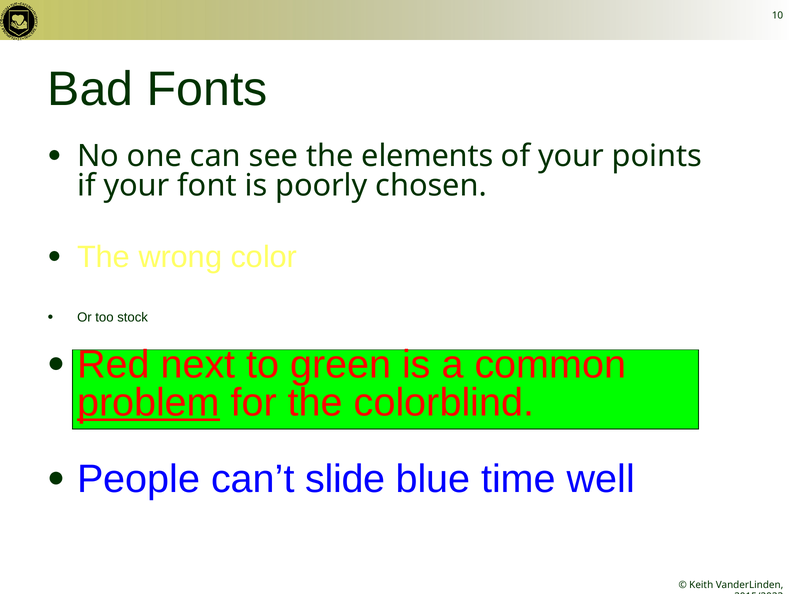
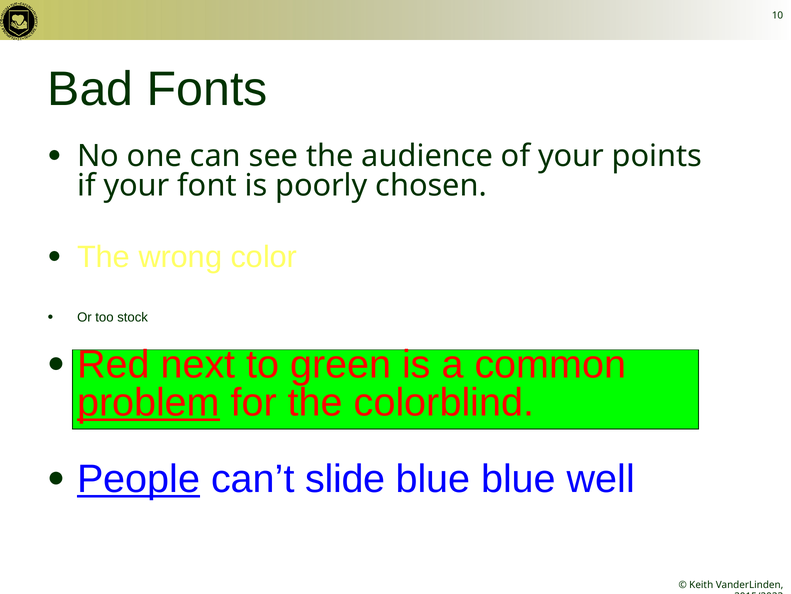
elements: elements -> audience (427, 156)
People underline: none -> present (139, 479)
blue time: time -> blue (519, 479)
